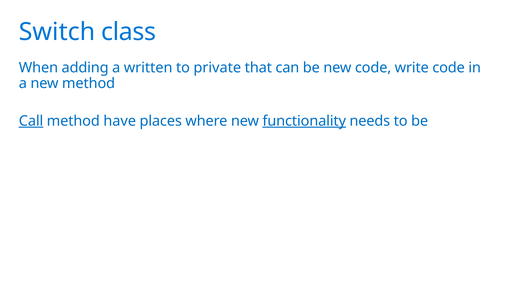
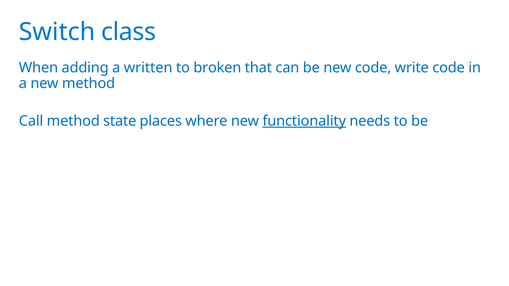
private: private -> broken (217, 68)
Call underline: present -> none (31, 121)
have: have -> state (120, 121)
